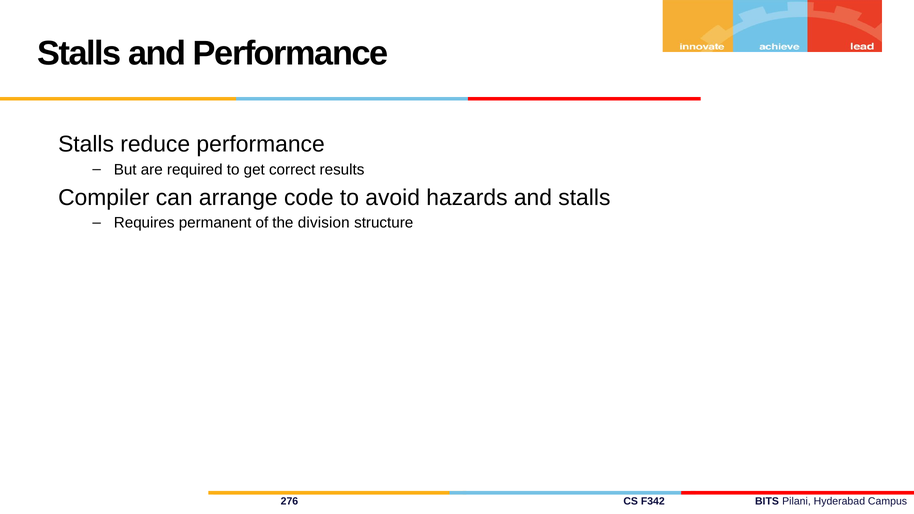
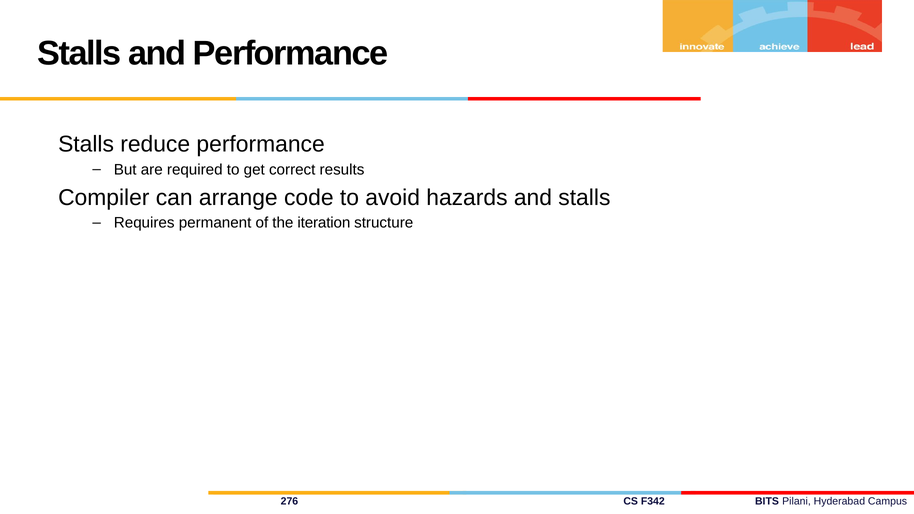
division: division -> iteration (324, 223)
